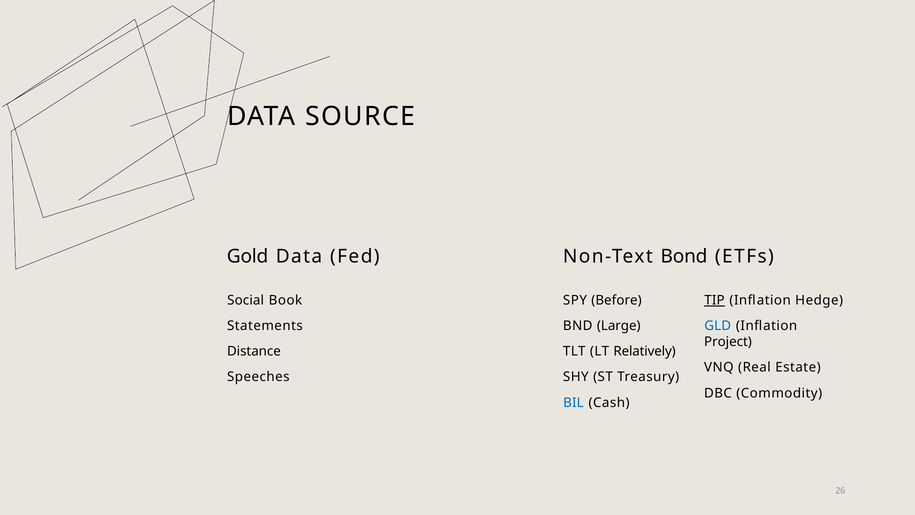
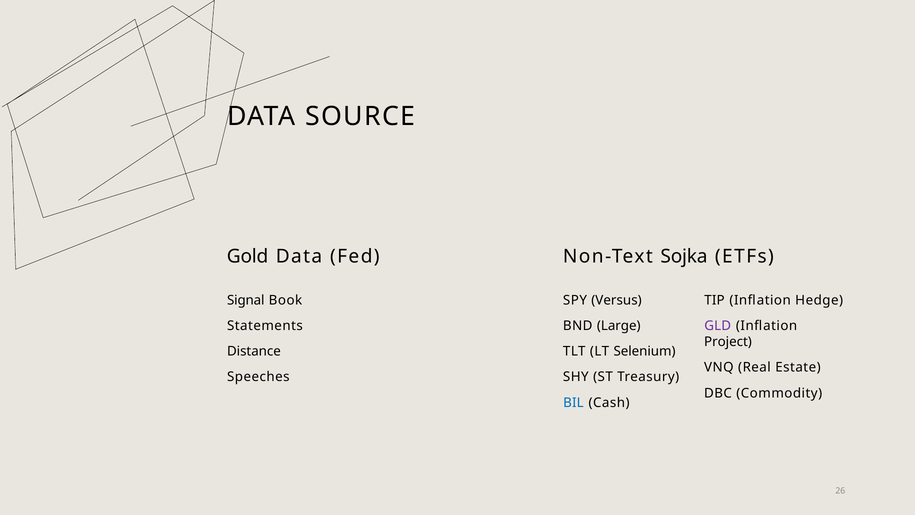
Bond: Bond -> Sojka (684, 256)
Social: Social -> Signal (246, 300)
Before: Before -> Versus (617, 300)
TIP underline: present -> none (714, 300)
GLD colour: blue -> purple (718, 326)
Relatively: Relatively -> Selenium (645, 351)
